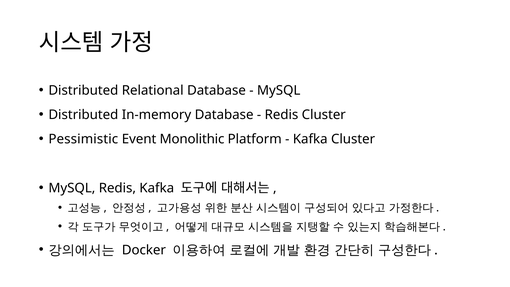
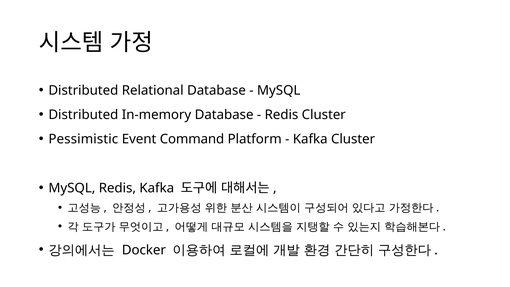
Monolithic: Monolithic -> Command (192, 139)
